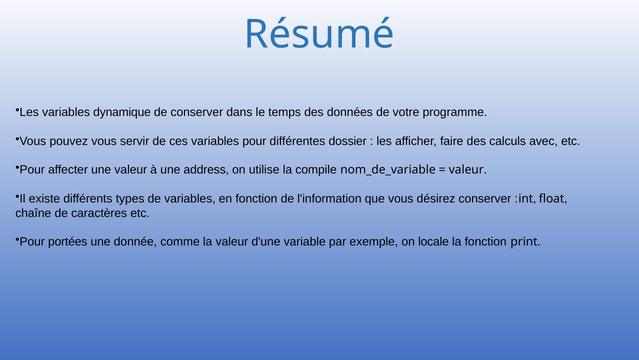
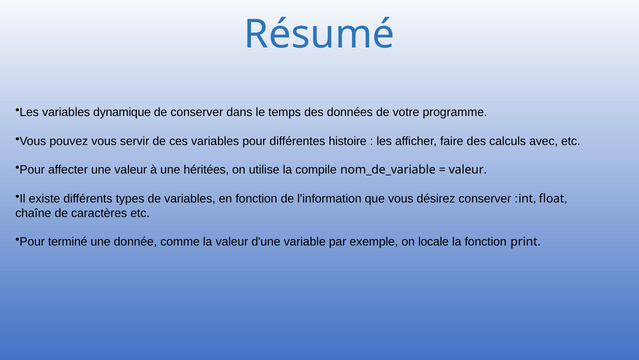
dossier: dossier -> histoire (348, 141)
address: address -> héritées (206, 170)
portées: portées -> terminé (68, 242)
